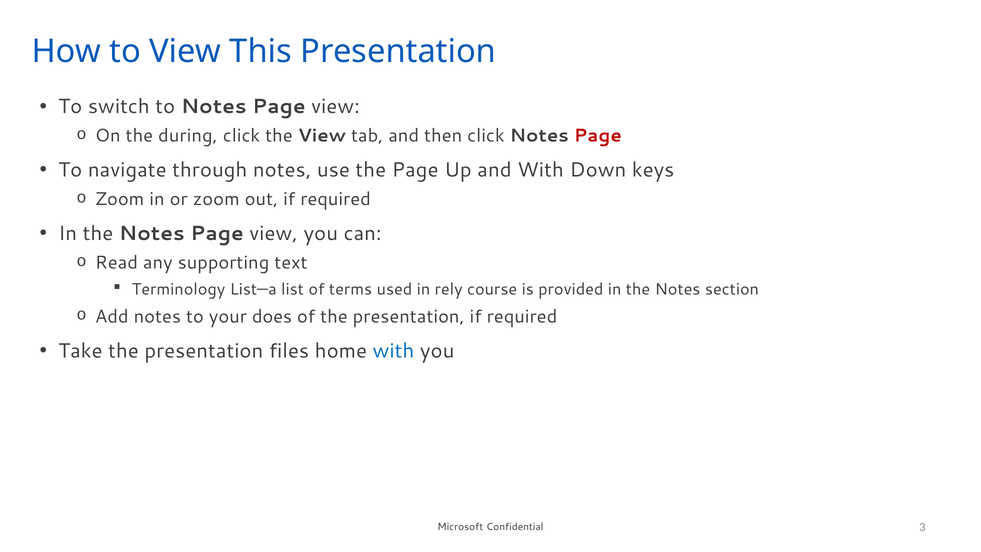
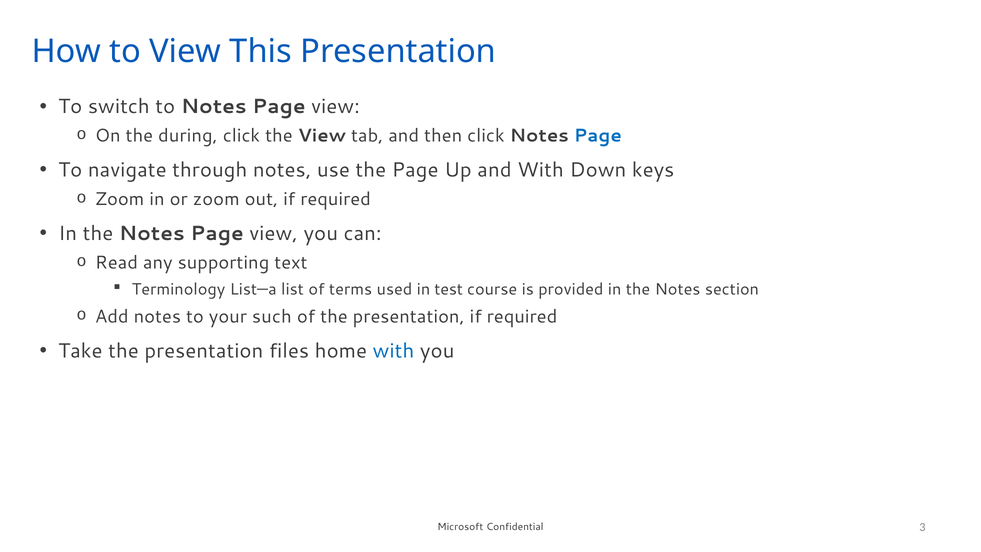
Page colour: red -> blue (598, 136)
rely: rely -> test (449, 289)
does: does -> such (272, 316)
